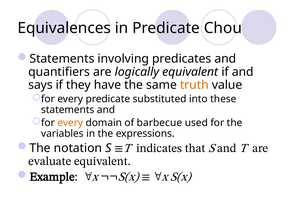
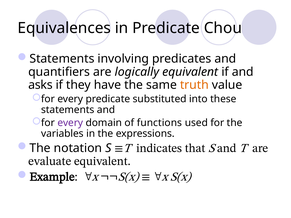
says: says -> asks (40, 85)
every colour: orange -> purple (70, 123)
barbecue: barbecue -> functions (159, 123)
